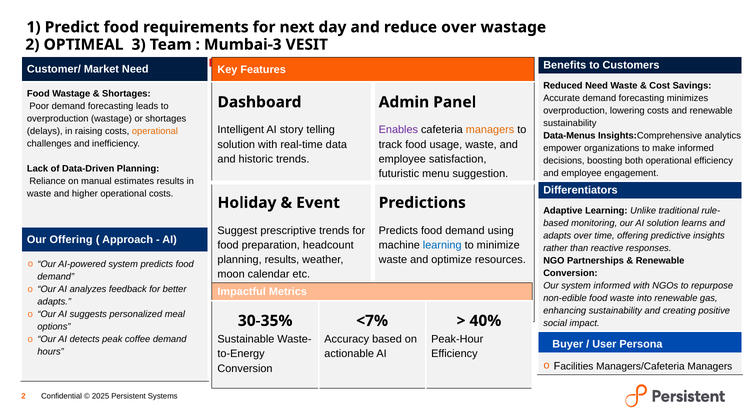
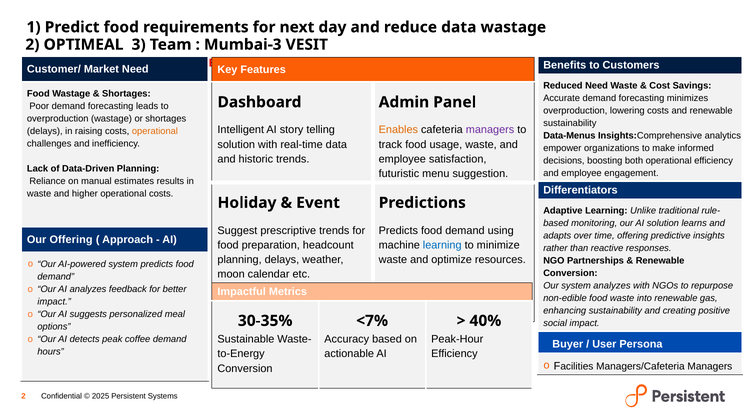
reduce over: over -> data (459, 27)
Enables colour: purple -> orange (398, 130)
managers colour: orange -> purple (490, 130)
planning results: results -> delays (282, 260)
system informed: informed -> analyzes (612, 286)
adapts: adapts -> impact (54, 302)
